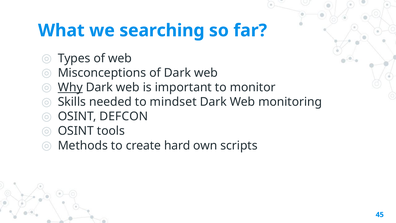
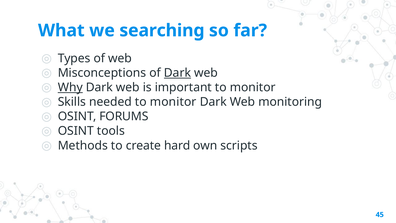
Dark underline: none -> present (177, 73)
needed to mindset: mindset -> monitor (173, 102)
DEFCON: DEFCON -> FORUMS (124, 116)
